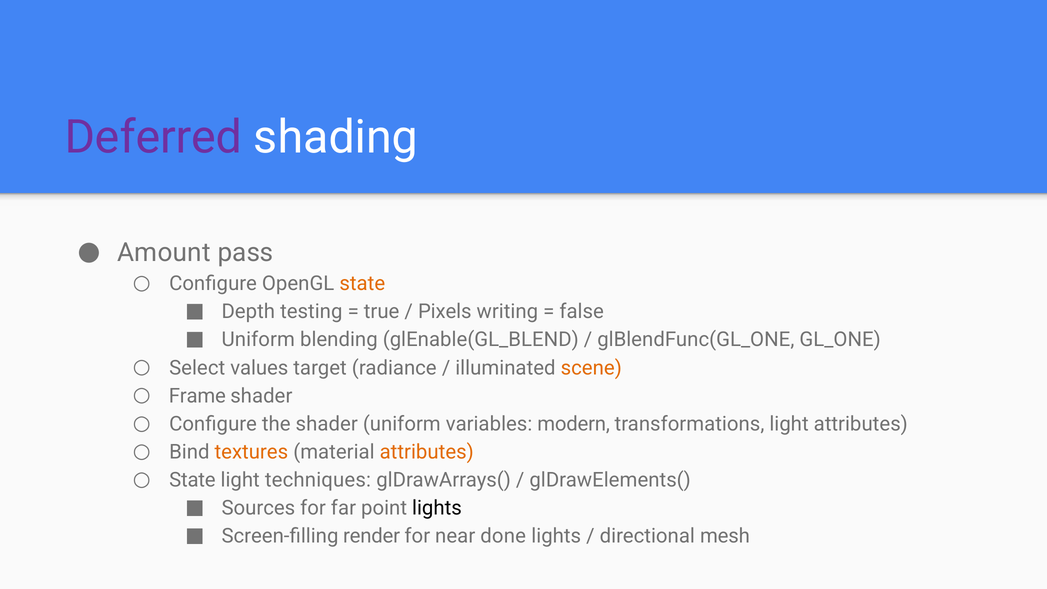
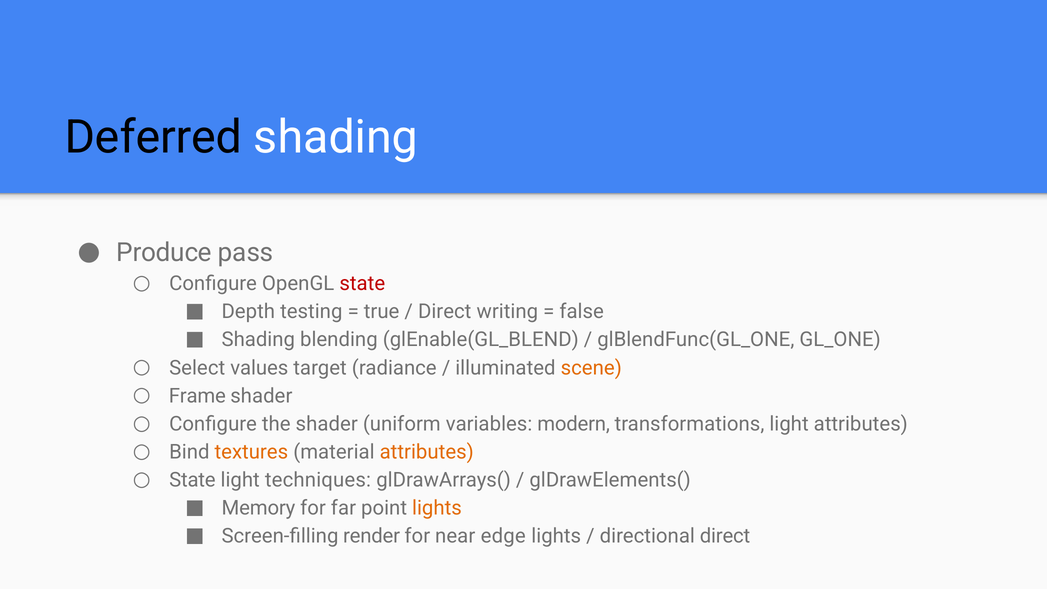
Deferred colour: purple -> black (153, 137)
Amount: Amount -> Produce (164, 252)
state colour: orange -> red (362, 284)
Pixels: Pixels -> Direct (445, 312)
Uniform: Uniform -> Shading (258, 340)
Sources: Sources -> Memory (258, 508)
lights colour: black -> orange (437, 508)
done: done -> edge (503, 536)
directional mesh: mesh -> direct (725, 536)
